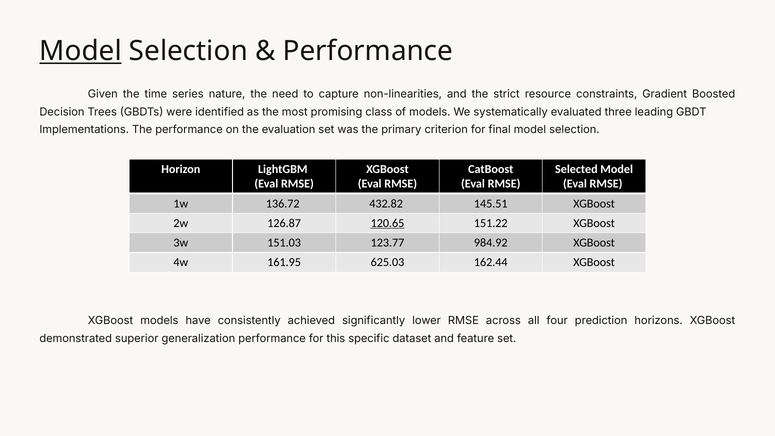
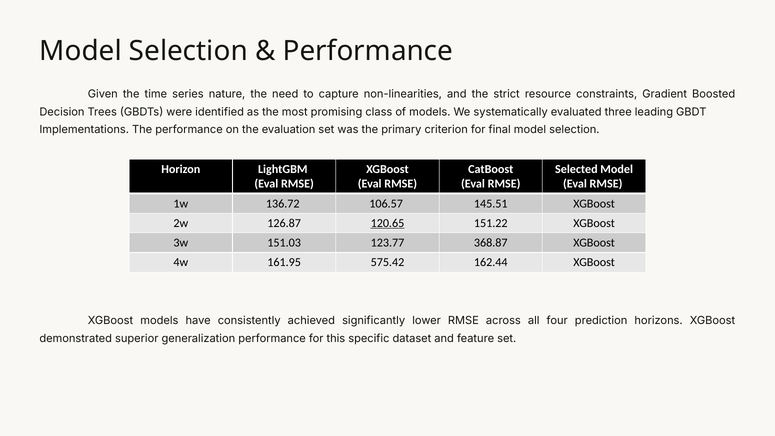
Model underline: present -> none (81, 51)
432.82: 432.82 -> 106.57 (386, 204)
984.92: 984.92 -> 368.87 (491, 243)
625.03: 625.03 -> 575.42 (387, 262)
